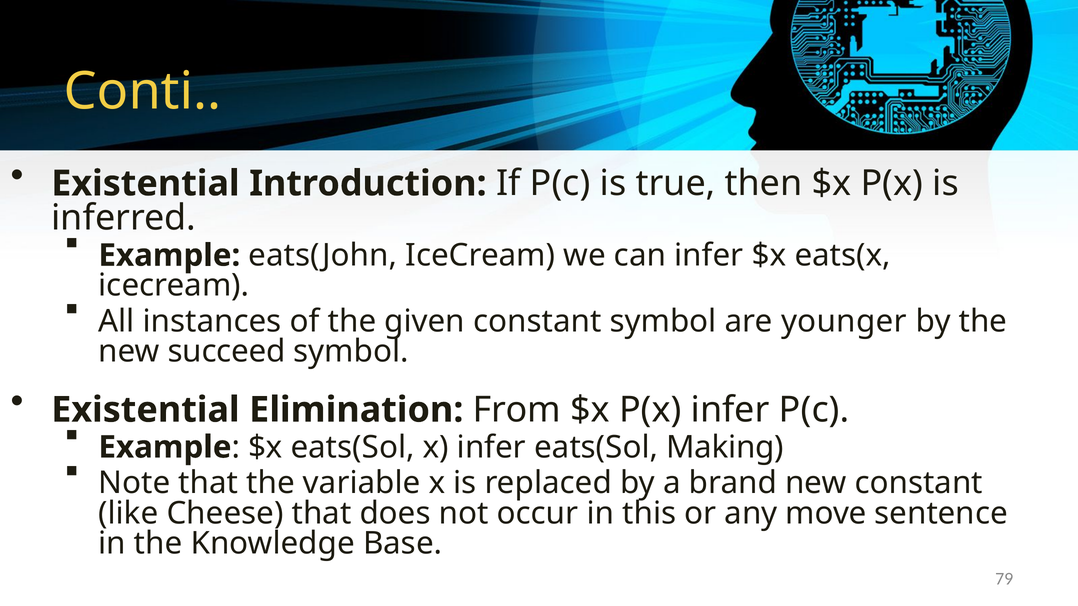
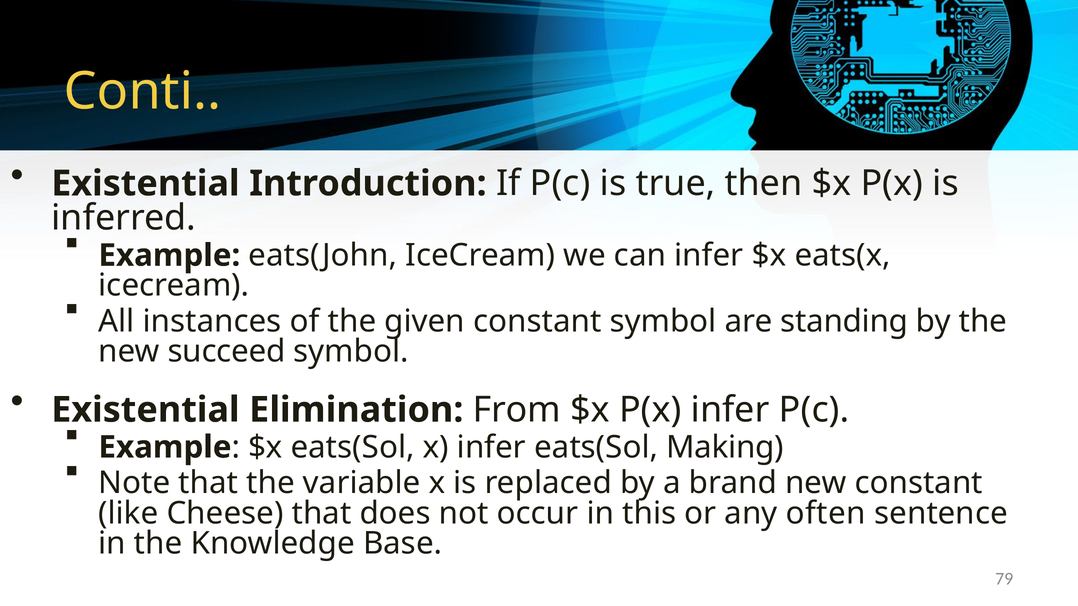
younger: younger -> standing (844, 322)
move: move -> often (826, 514)
